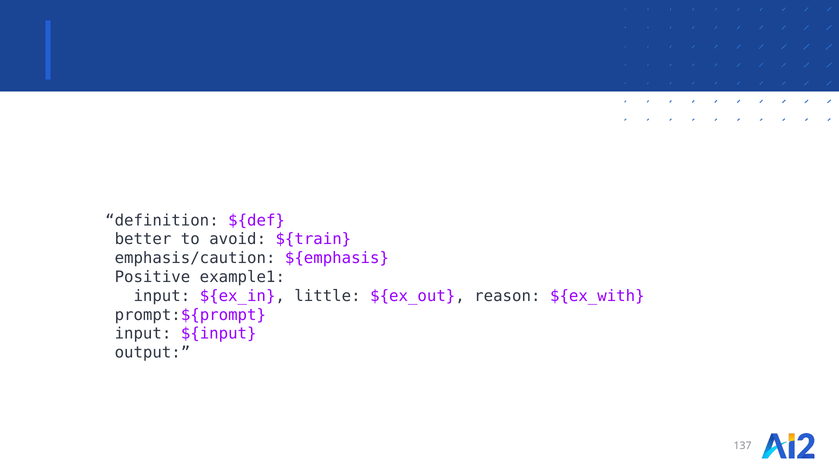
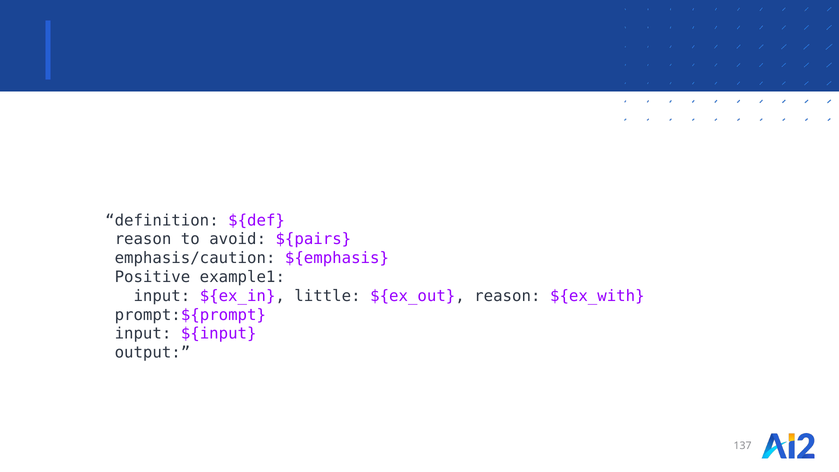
better: better -> reason (143, 239)
${train: ${train -> ${pairs (313, 239)
